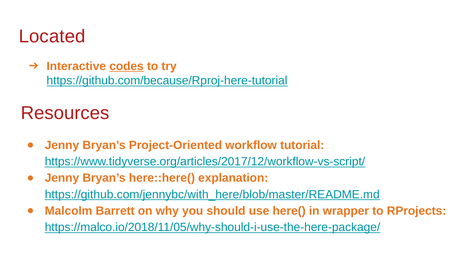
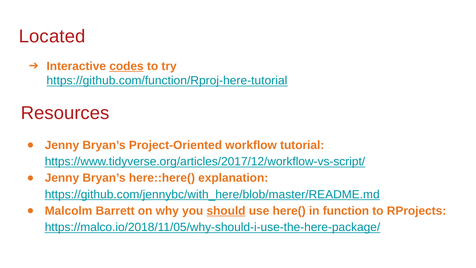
https://github.com/because/Rproj-here-tutorial: https://github.com/because/Rproj-here-tutorial -> https://github.com/function/Rproj-here-tutorial (167, 81)
should underline: none -> present (226, 211)
wrapper: wrapper -> function (346, 211)
